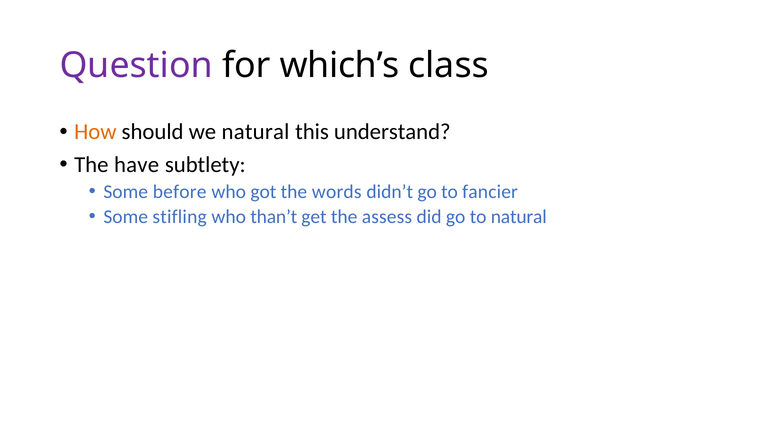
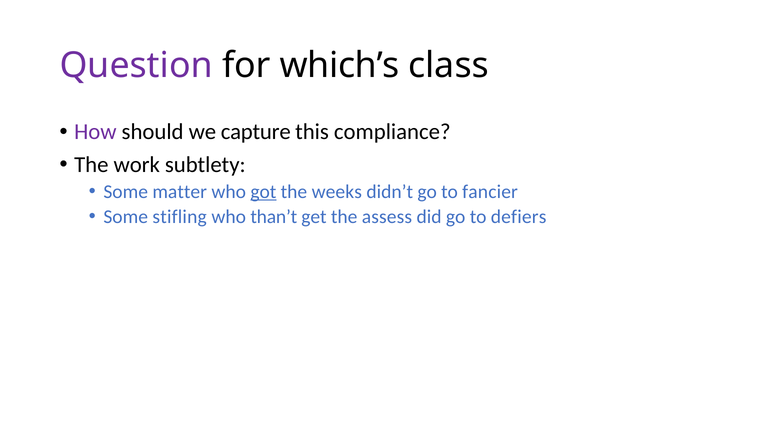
How colour: orange -> purple (95, 132)
we natural: natural -> capture (256, 132)
understand: understand -> compliance (392, 132)
have: have -> work (137, 165)
before: before -> matter (180, 192)
got underline: none -> present (263, 192)
words: words -> weeks (337, 192)
to natural: natural -> defiers (519, 217)
